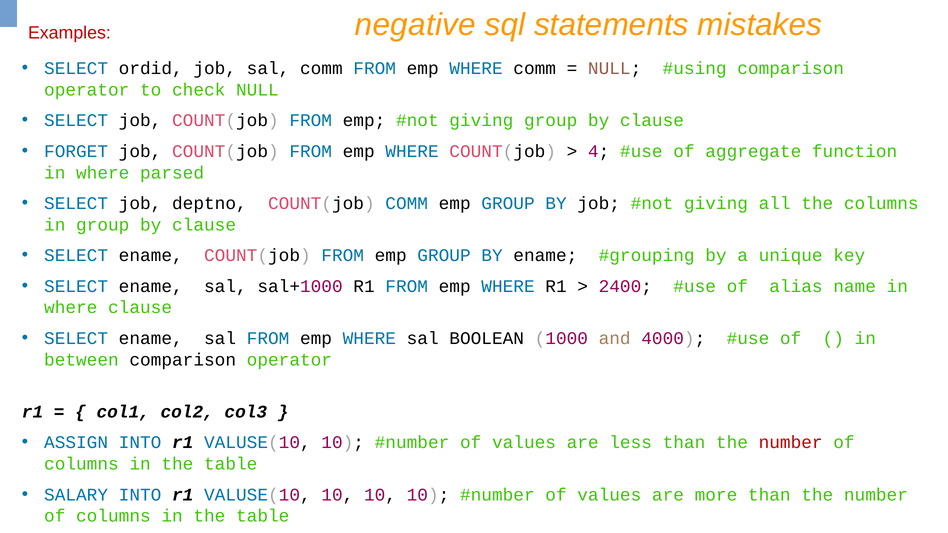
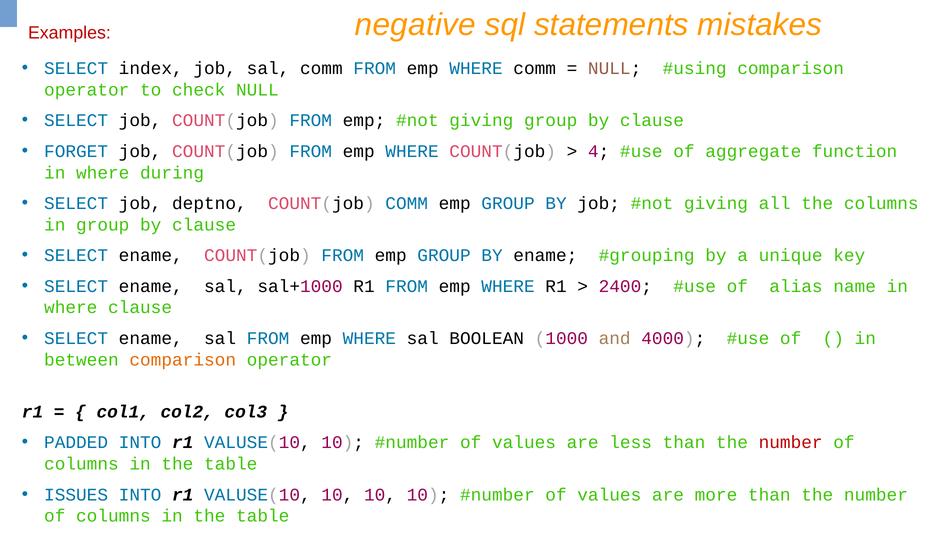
ordid: ordid -> index (151, 68)
parsed: parsed -> during (172, 173)
comparison colour: black -> orange (183, 360)
ASSIGN: ASSIGN -> PADDED (76, 443)
SALARY: SALARY -> ISSUES (76, 495)
